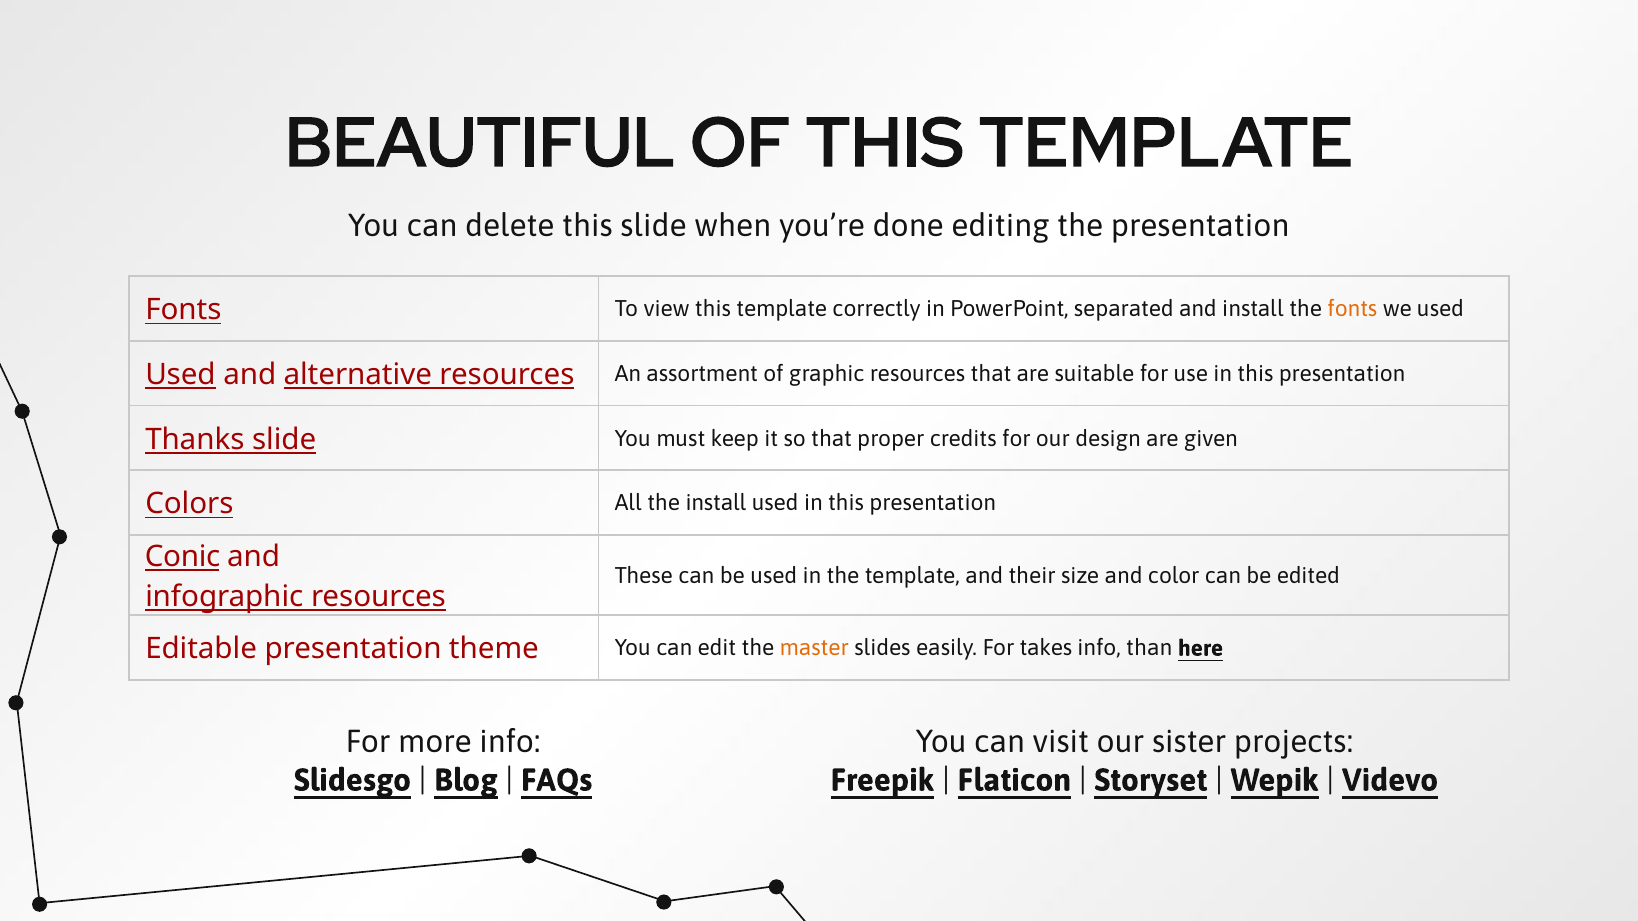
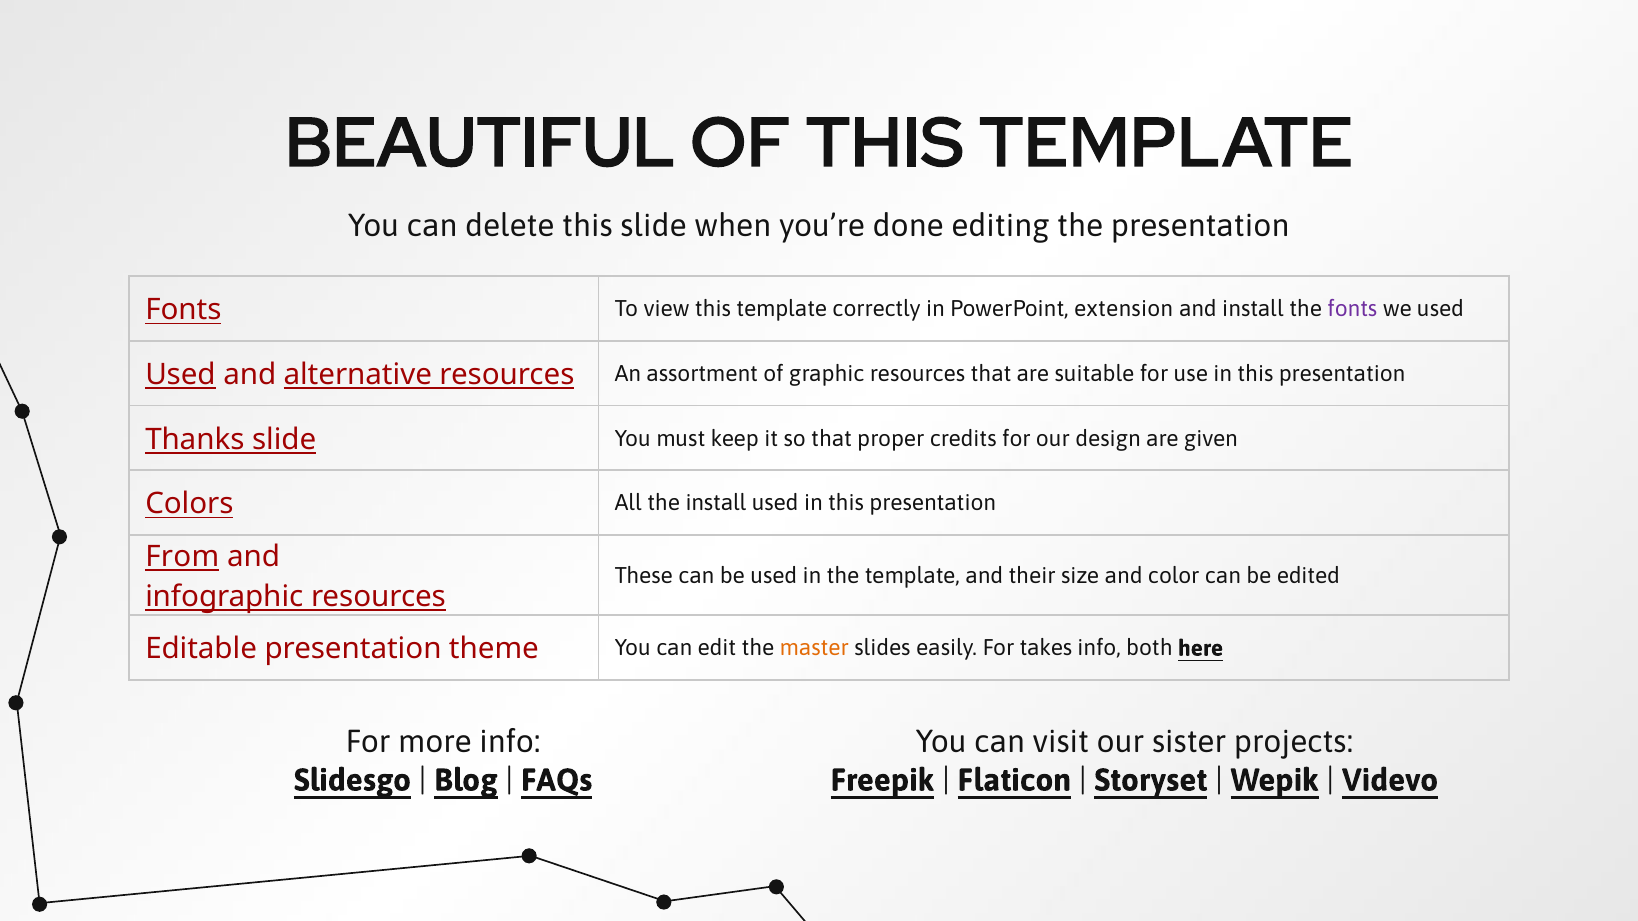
separated: separated -> extension (1124, 309)
fonts colour: orange -> purple (1352, 309)
Conic: Conic -> From (182, 557)
than: than -> both (1149, 649)
